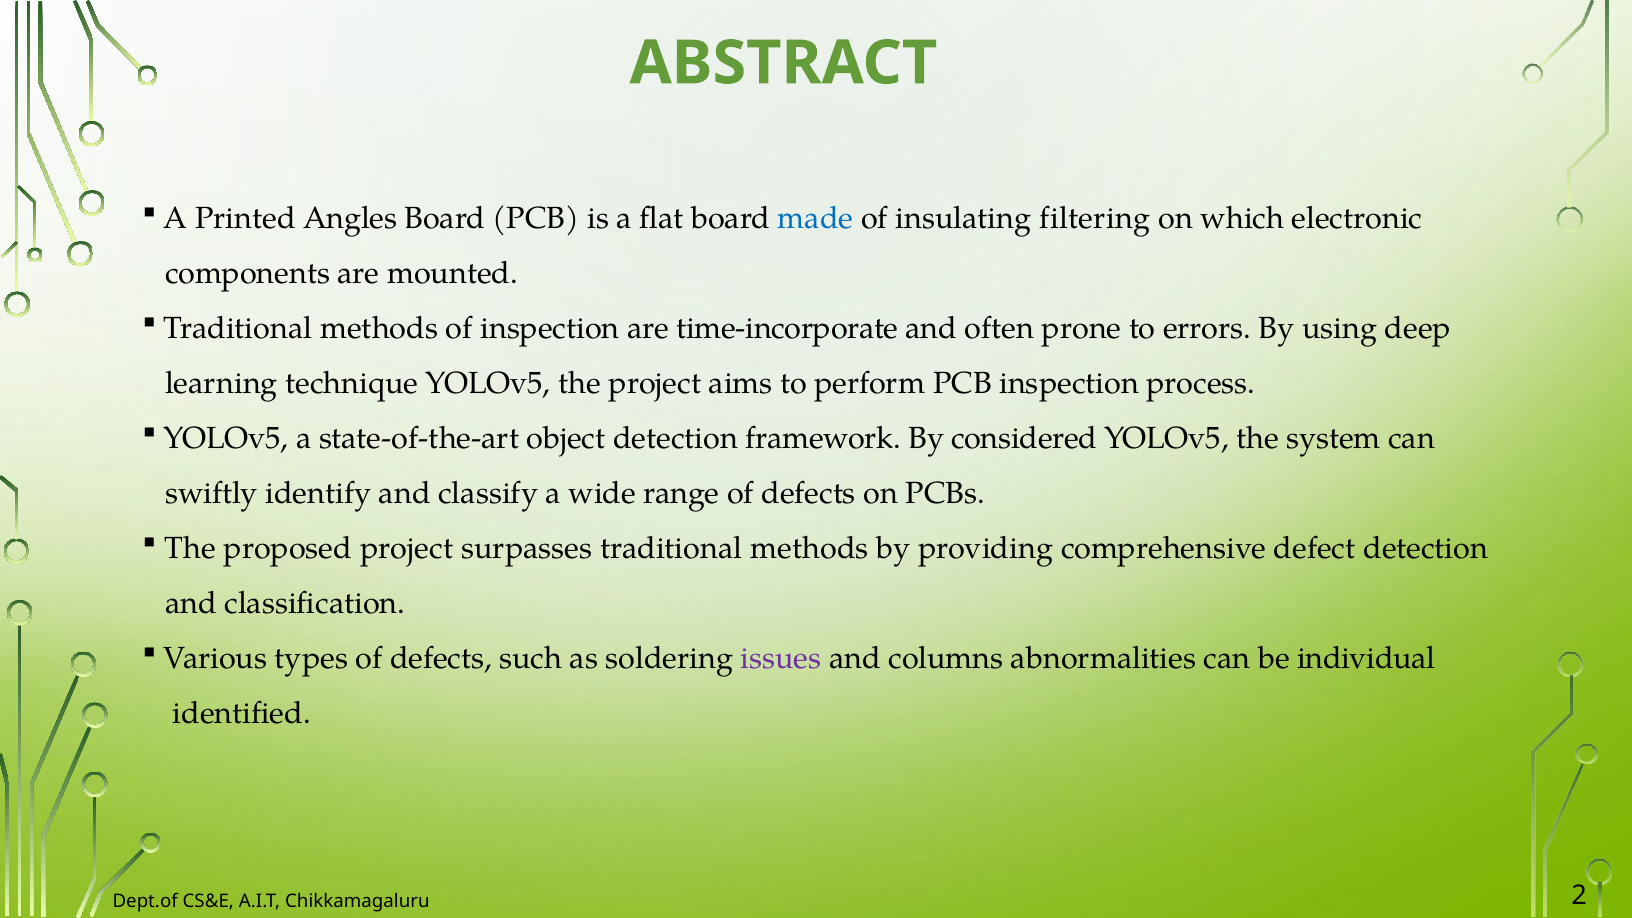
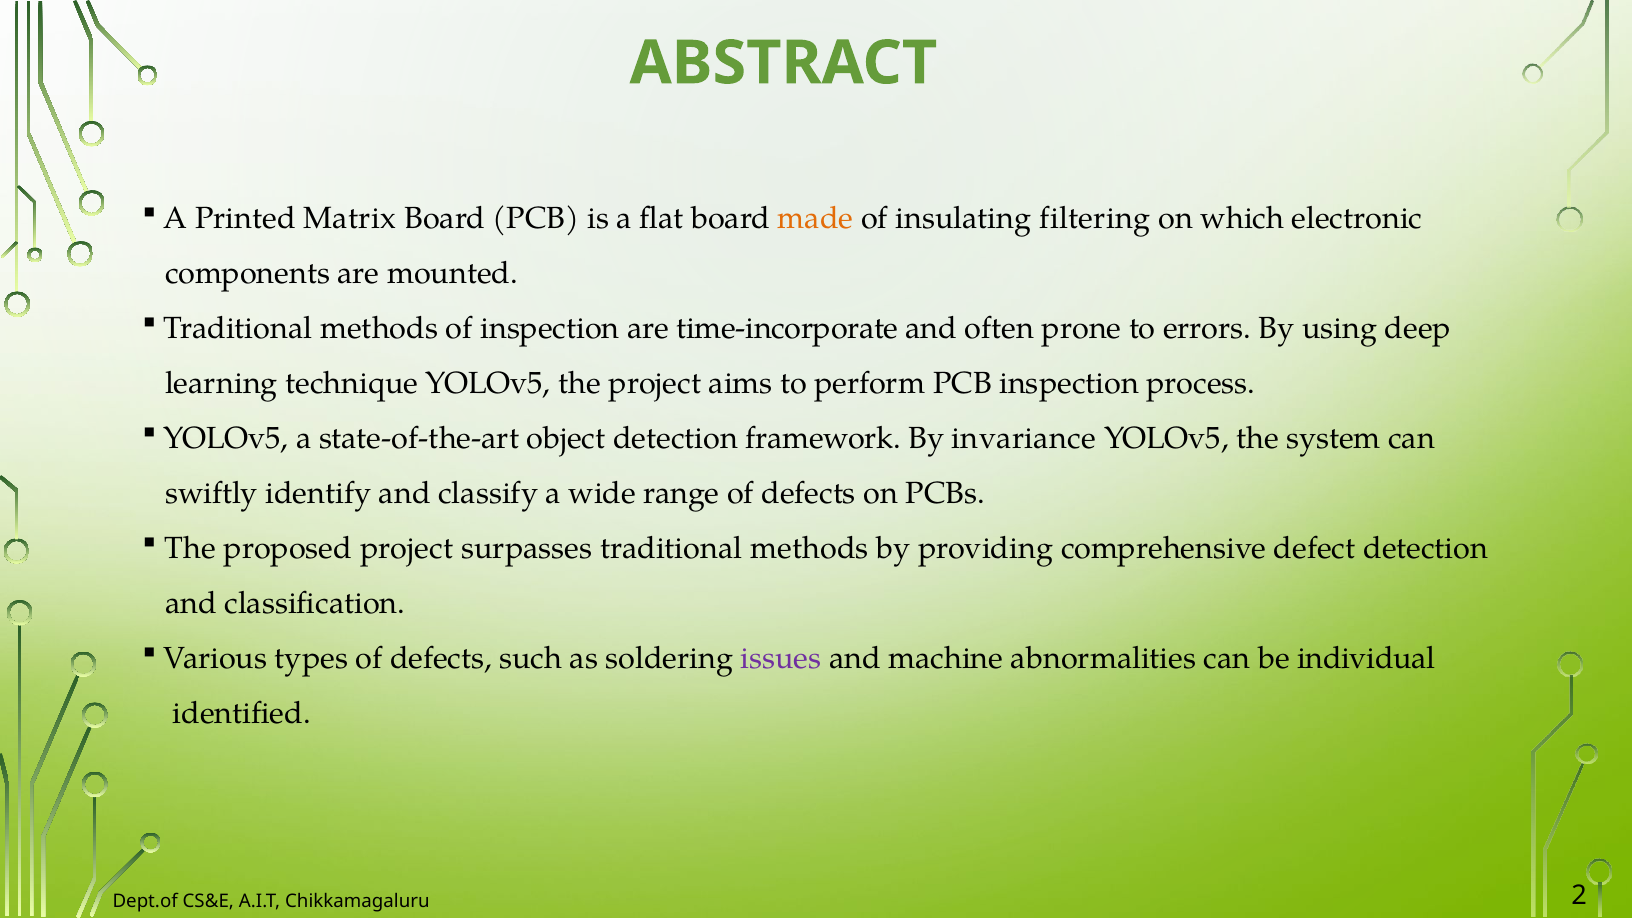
Angles: Angles -> Matrix (350, 218)
made colour: blue -> orange (816, 218)
considered: considered -> invariance (1024, 438)
columns: columns -> machine (946, 659)
